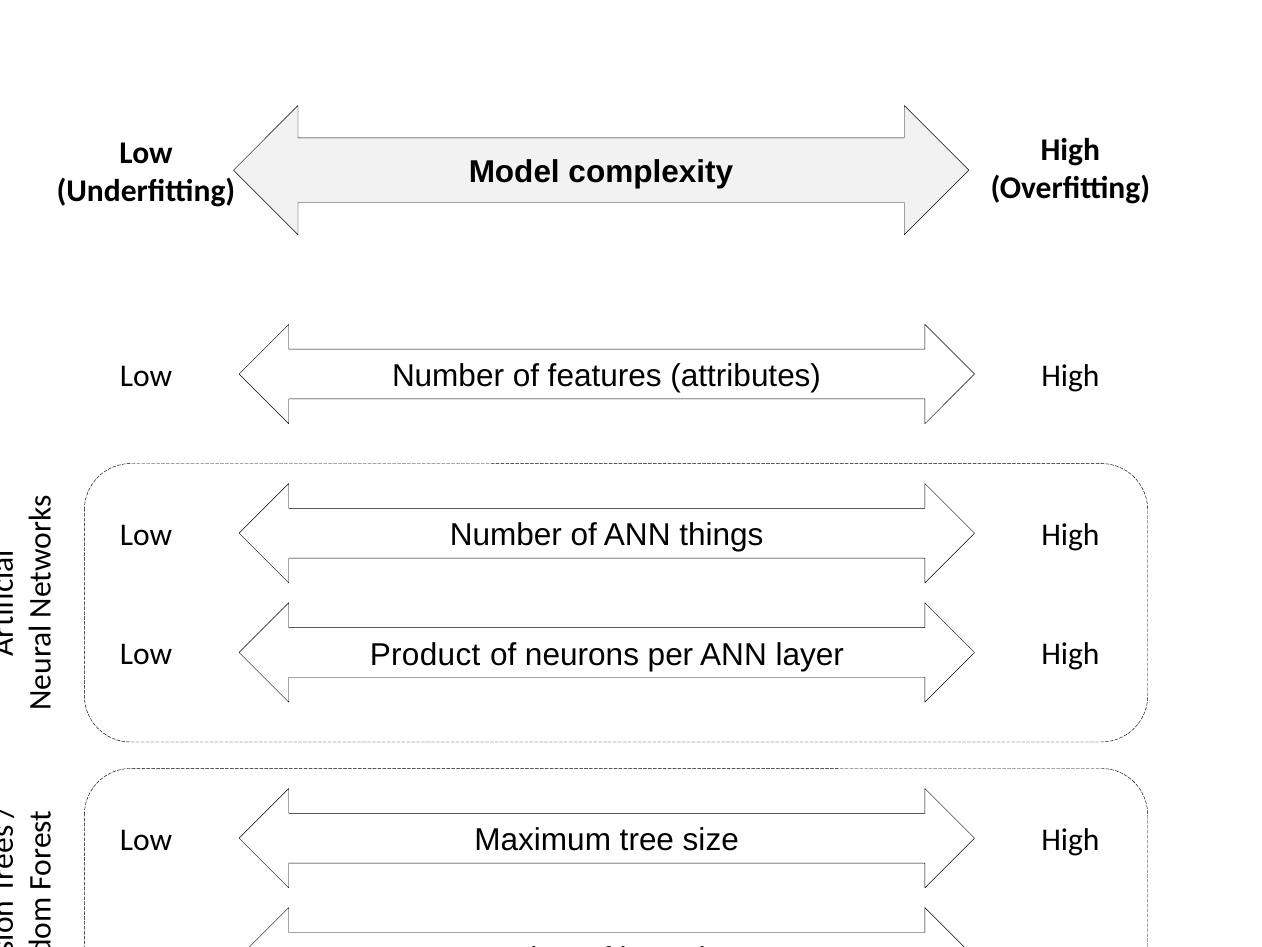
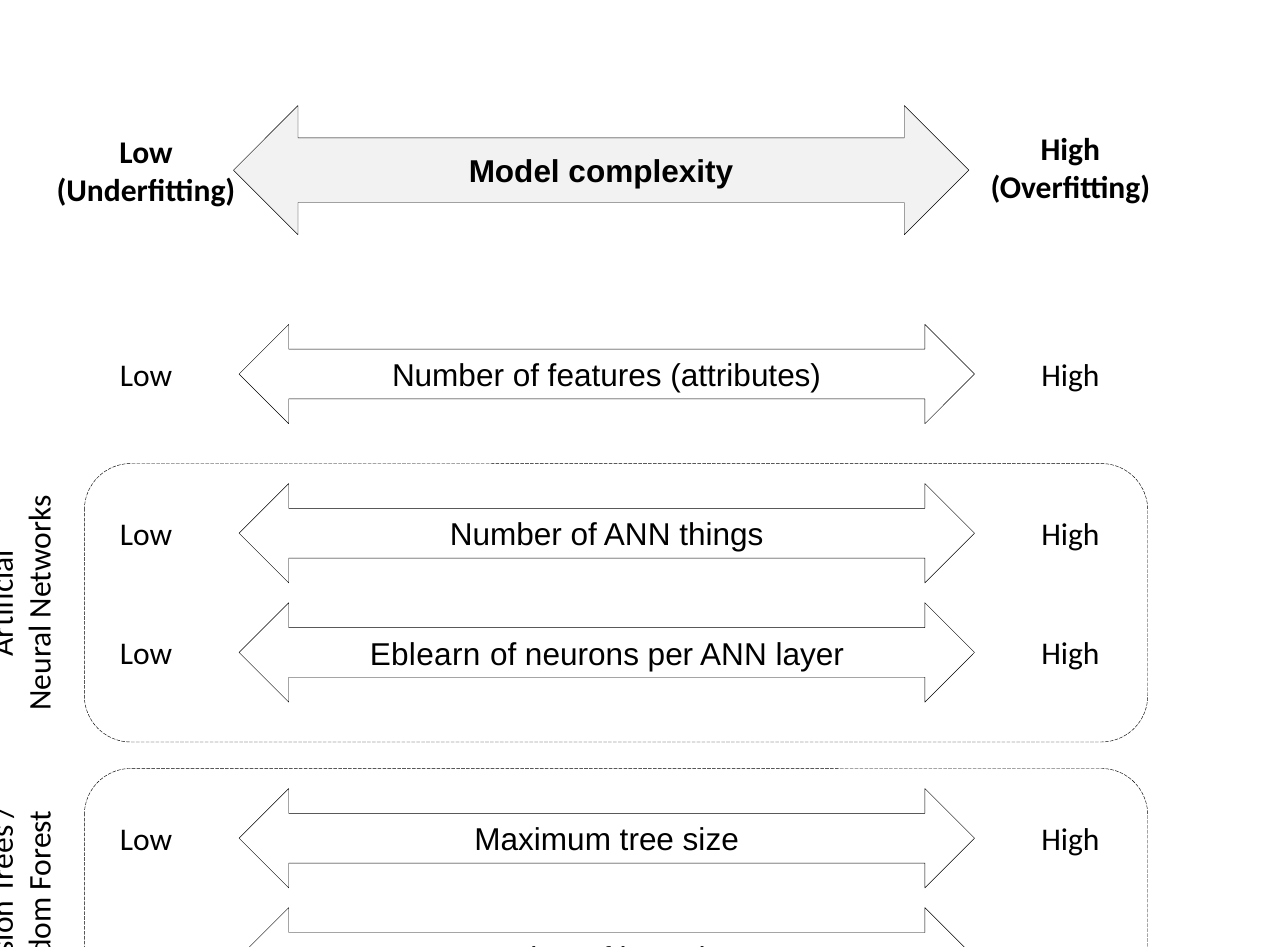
Product: Product -> Eblearn (425, 654)
